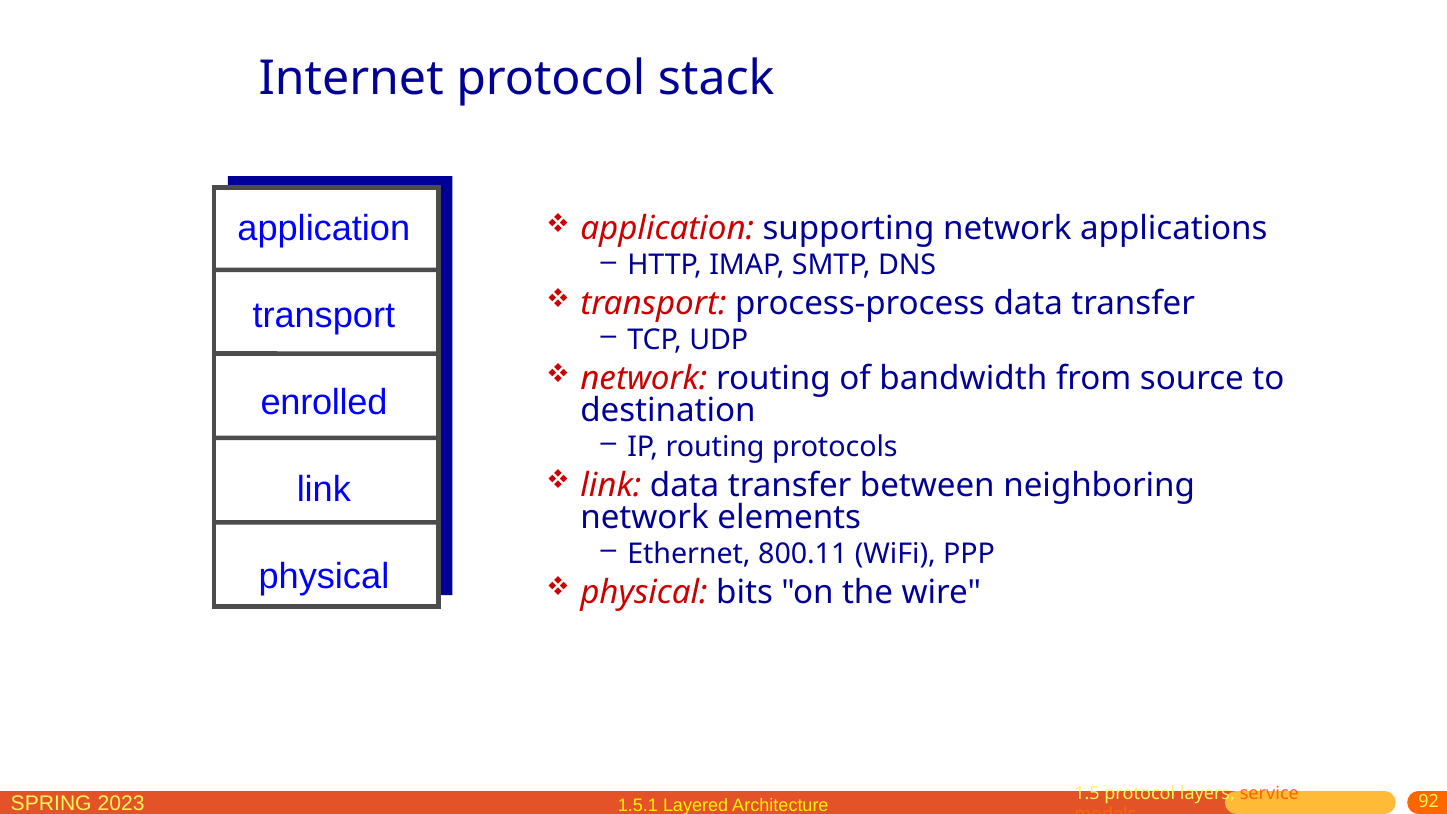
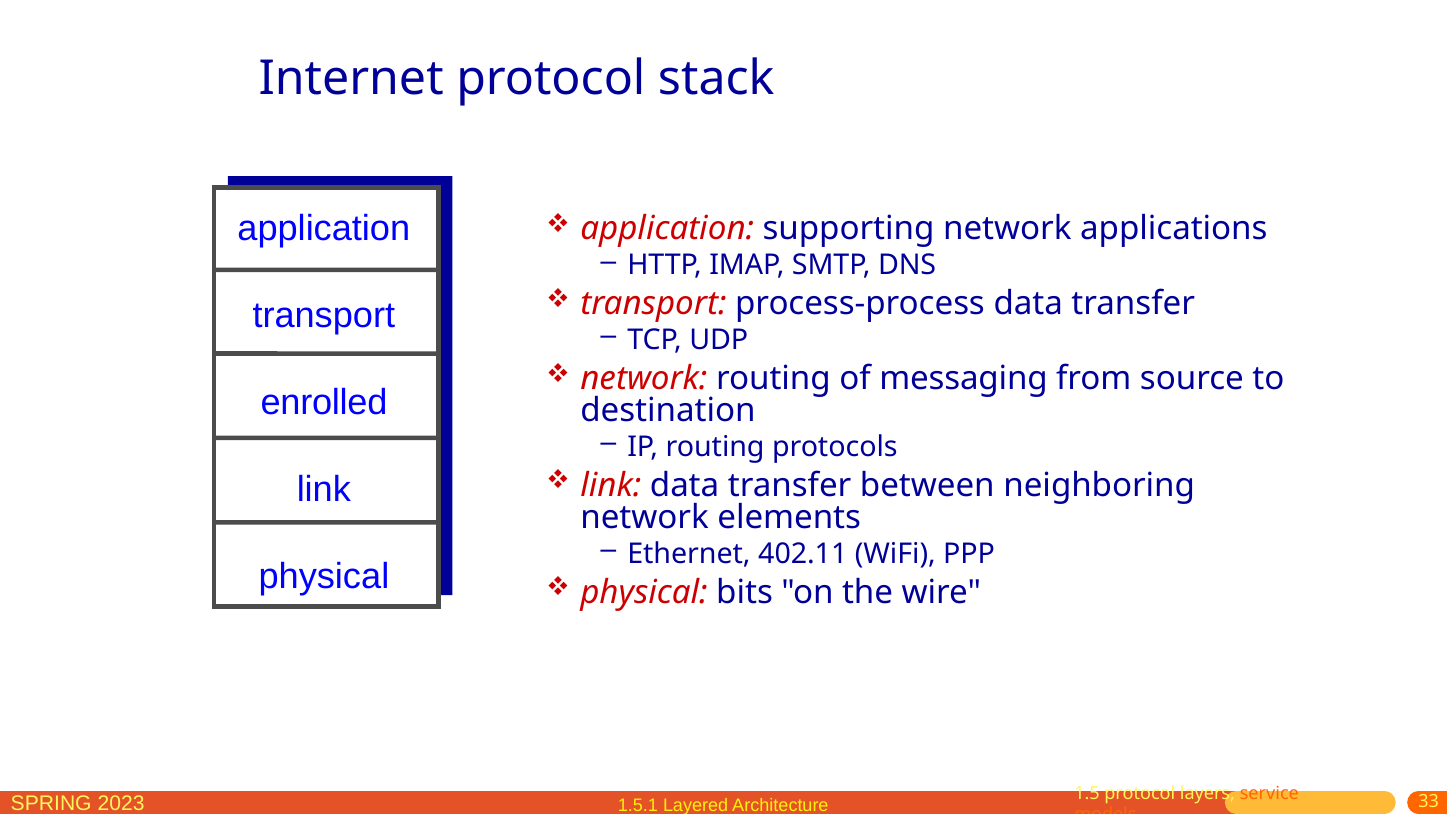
bandwidth: bandwidth -> messaging (964, 378)
800.11: 800.11 -> 402.11 (803, 554)
92: 92 -> 33 (1429, 801)
